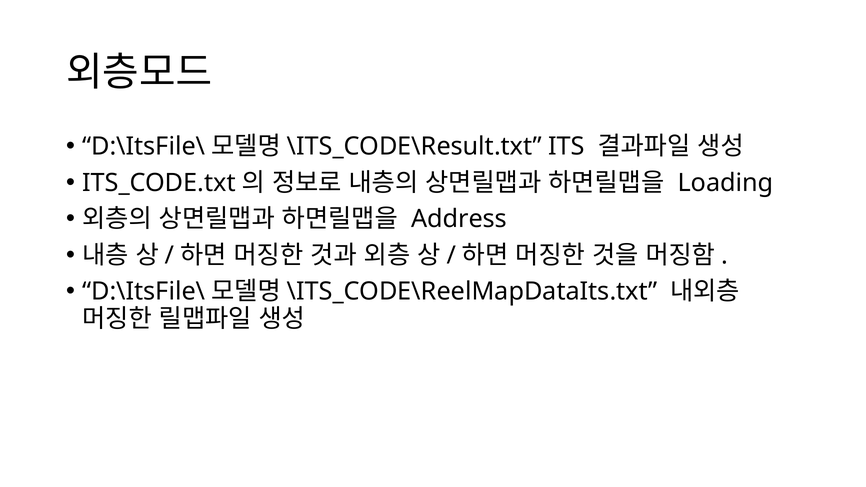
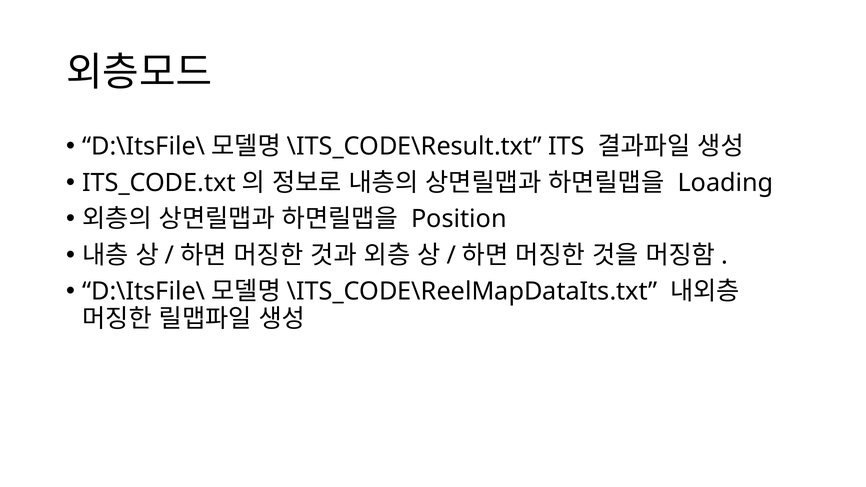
Address: Address -> Position (459, 219)
